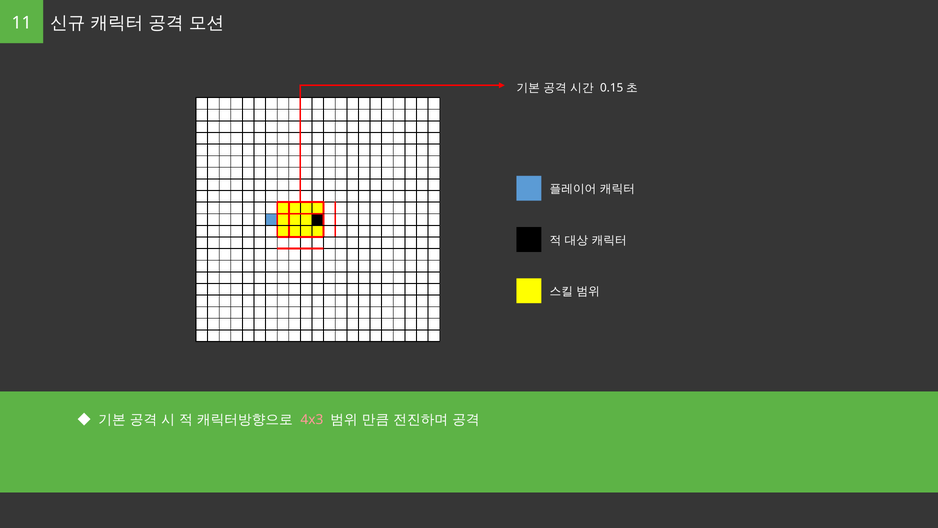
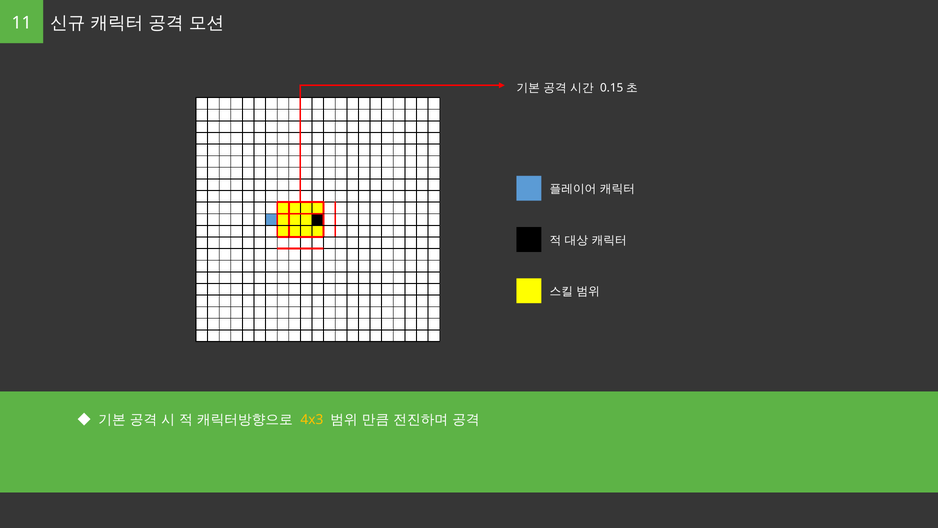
4x3 colour: pink -> yellow (312, 420)
